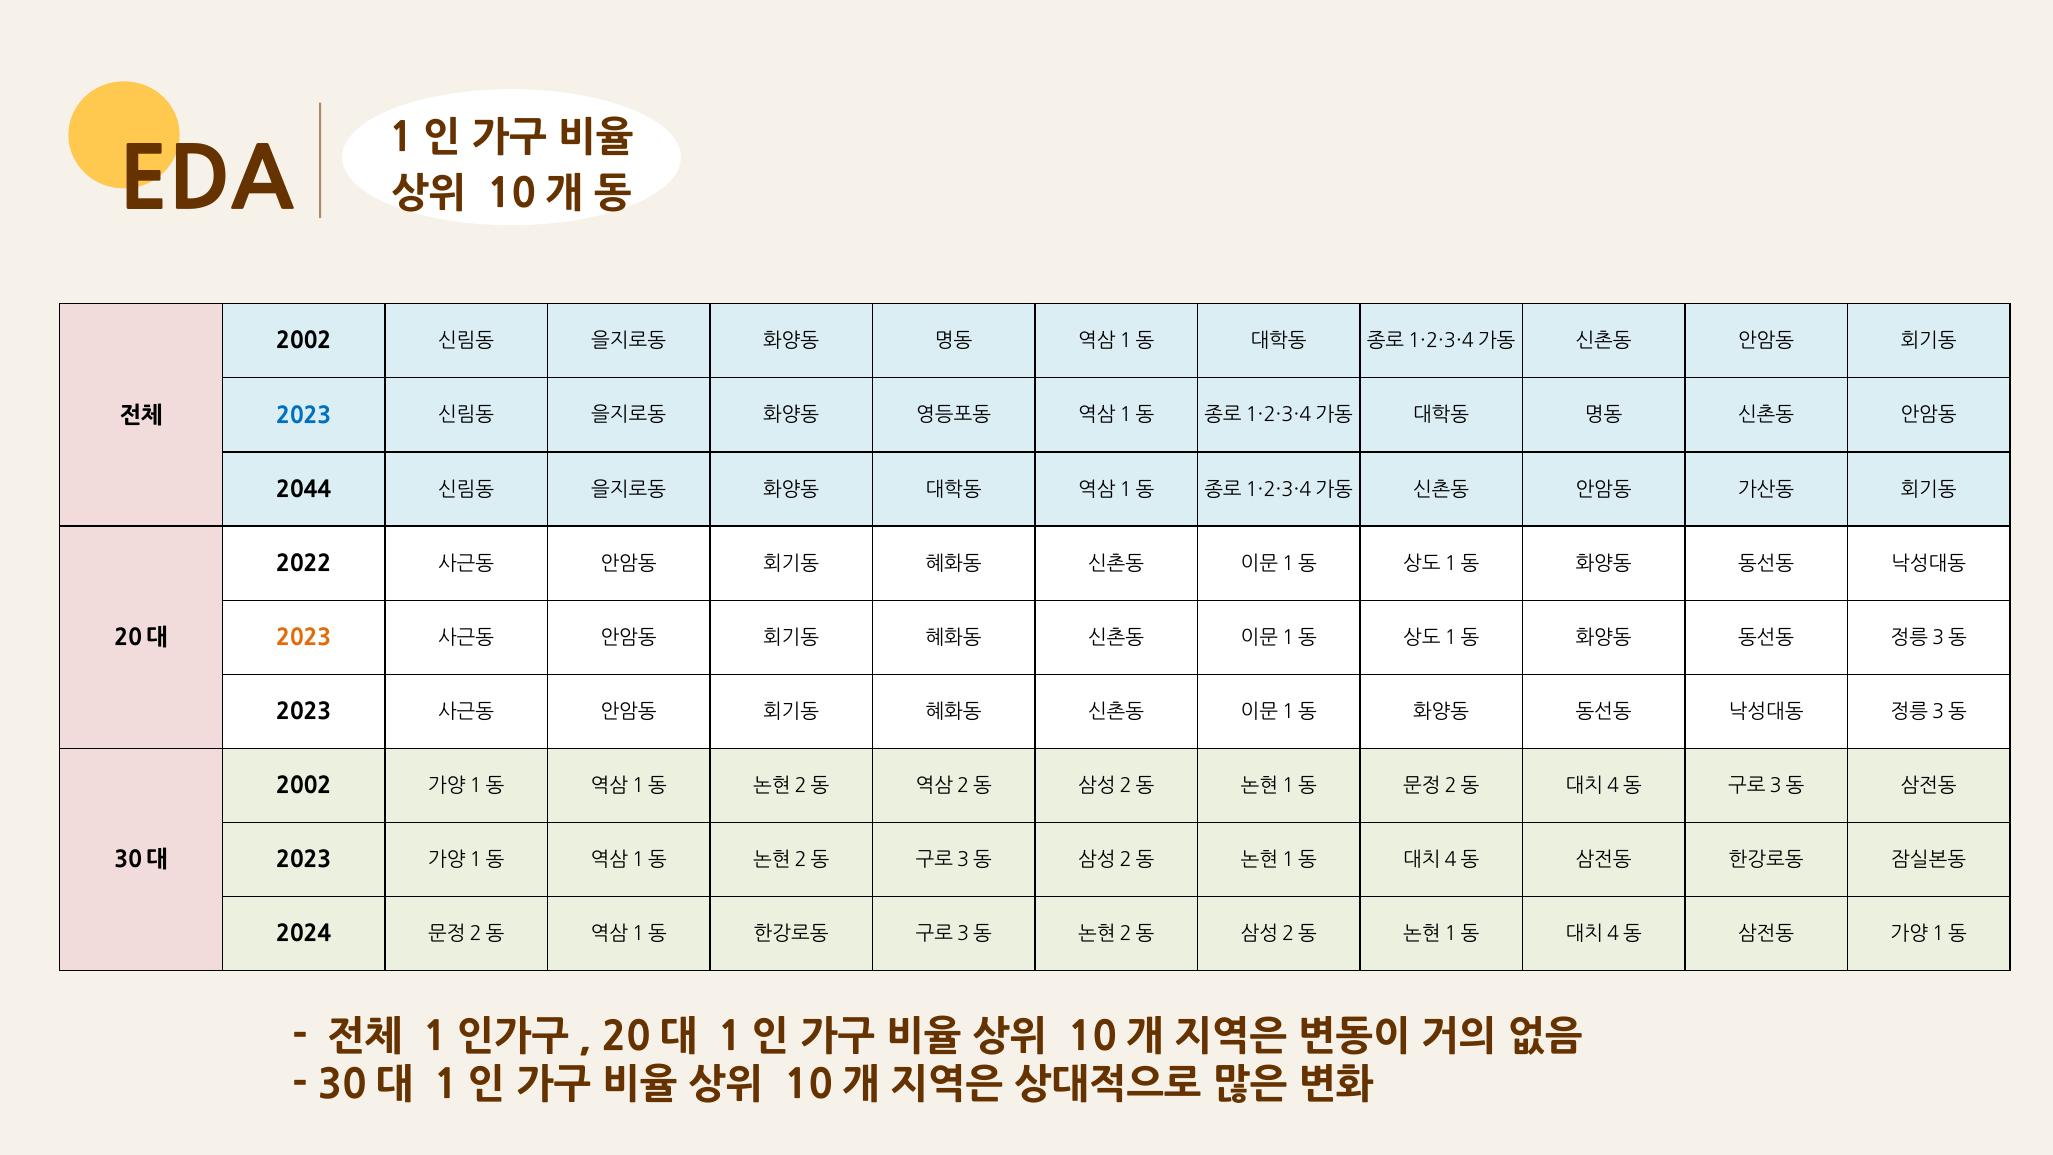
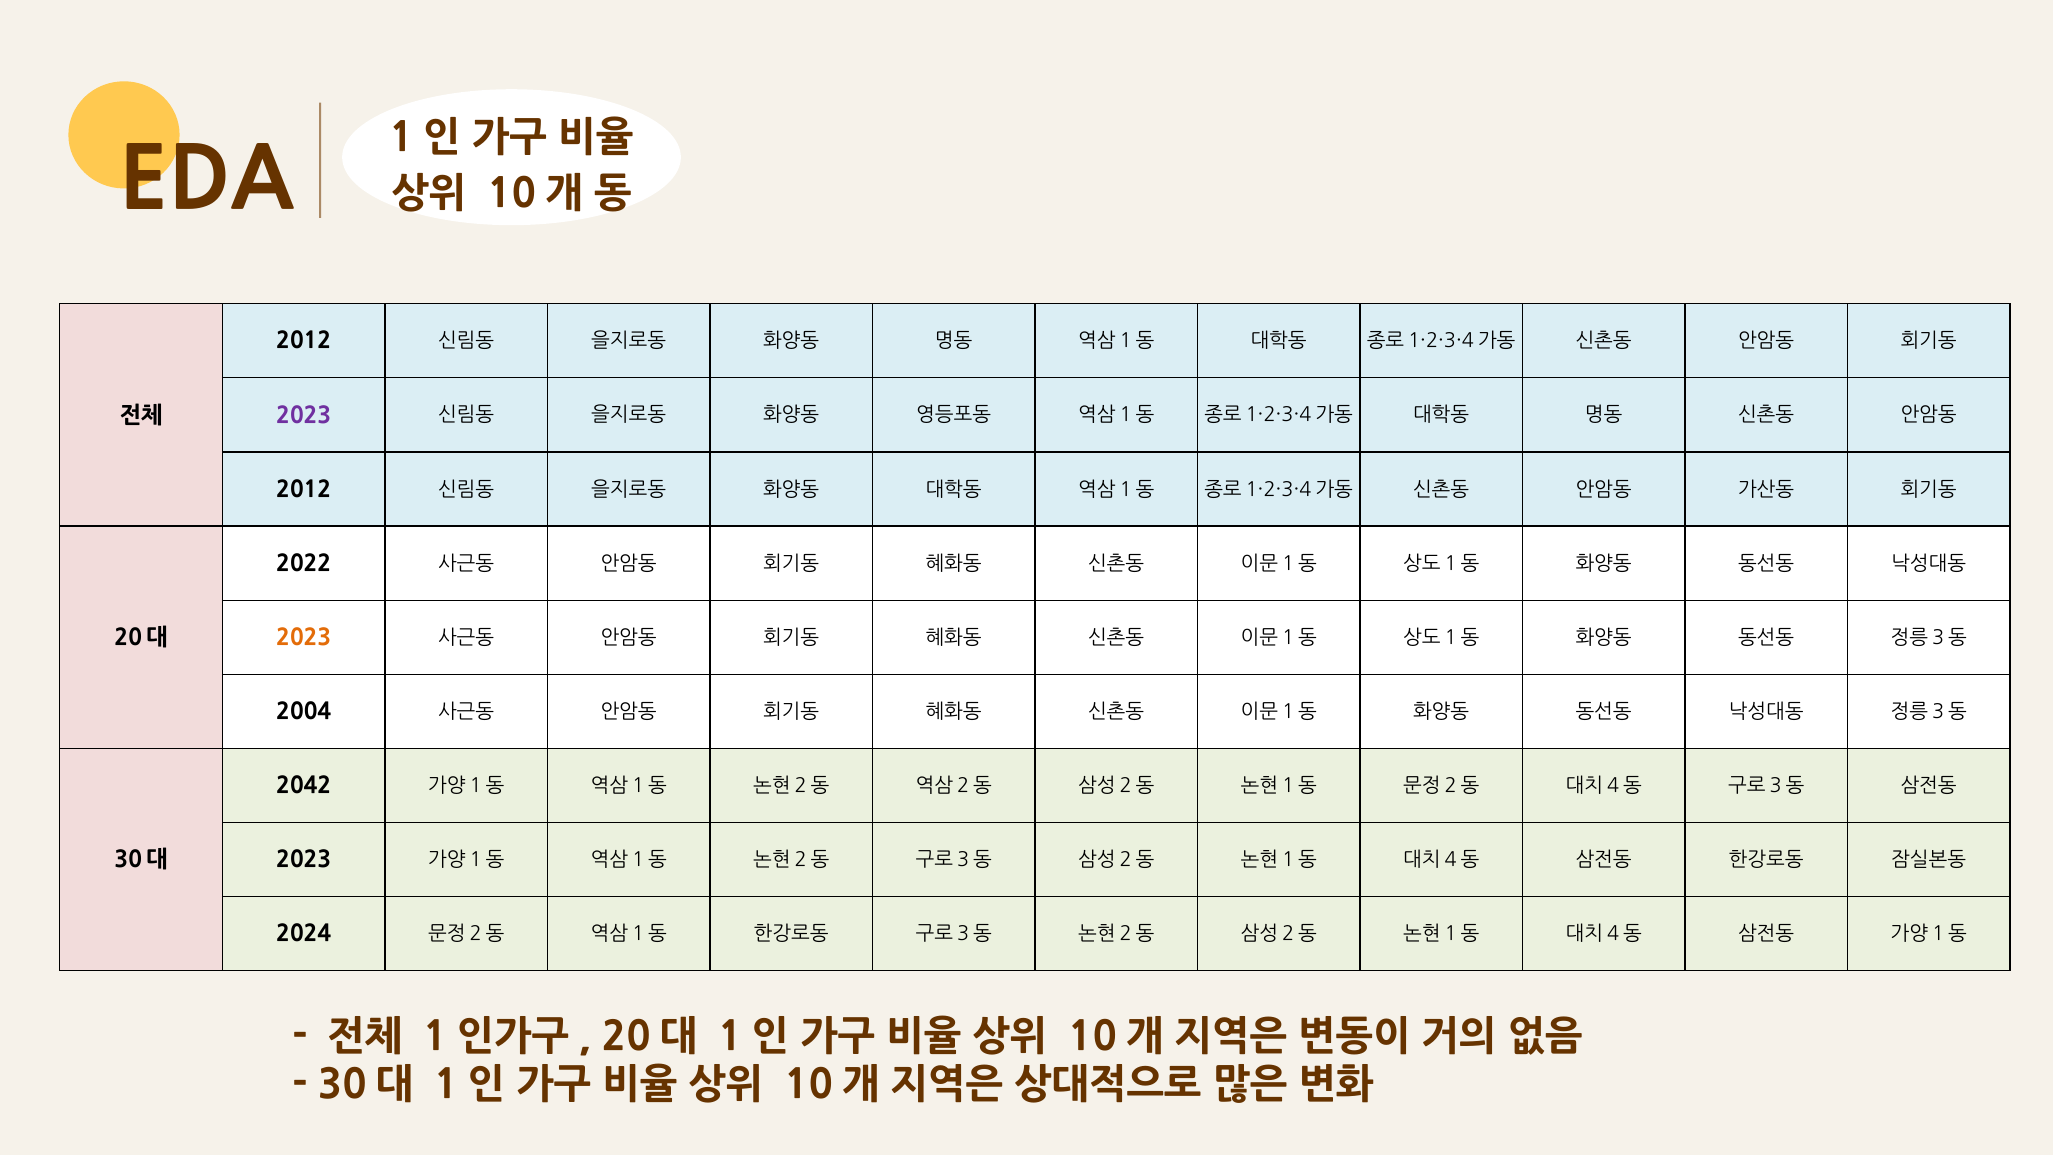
2002: 2002 -> 2012 (304, 341)
2023 colour: blue -> purple (304, 415)
2044: 2044 -> 2012 (304, 490)
2023: 2023 -> 2004 (304, 712)
2002: 2002 -> 2042 (304, 786)
